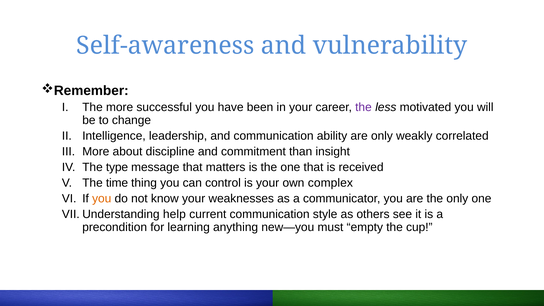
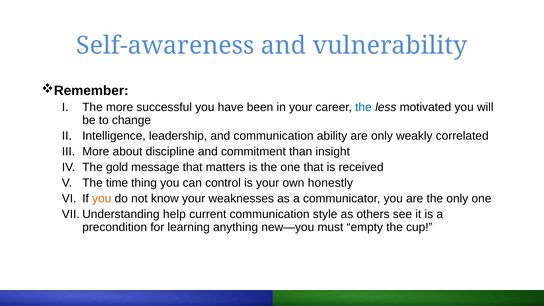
the colour: purple -> blue (363, 107)
type: type -> gold (117, 167)
complex: complex -> honestly (330, 183)
